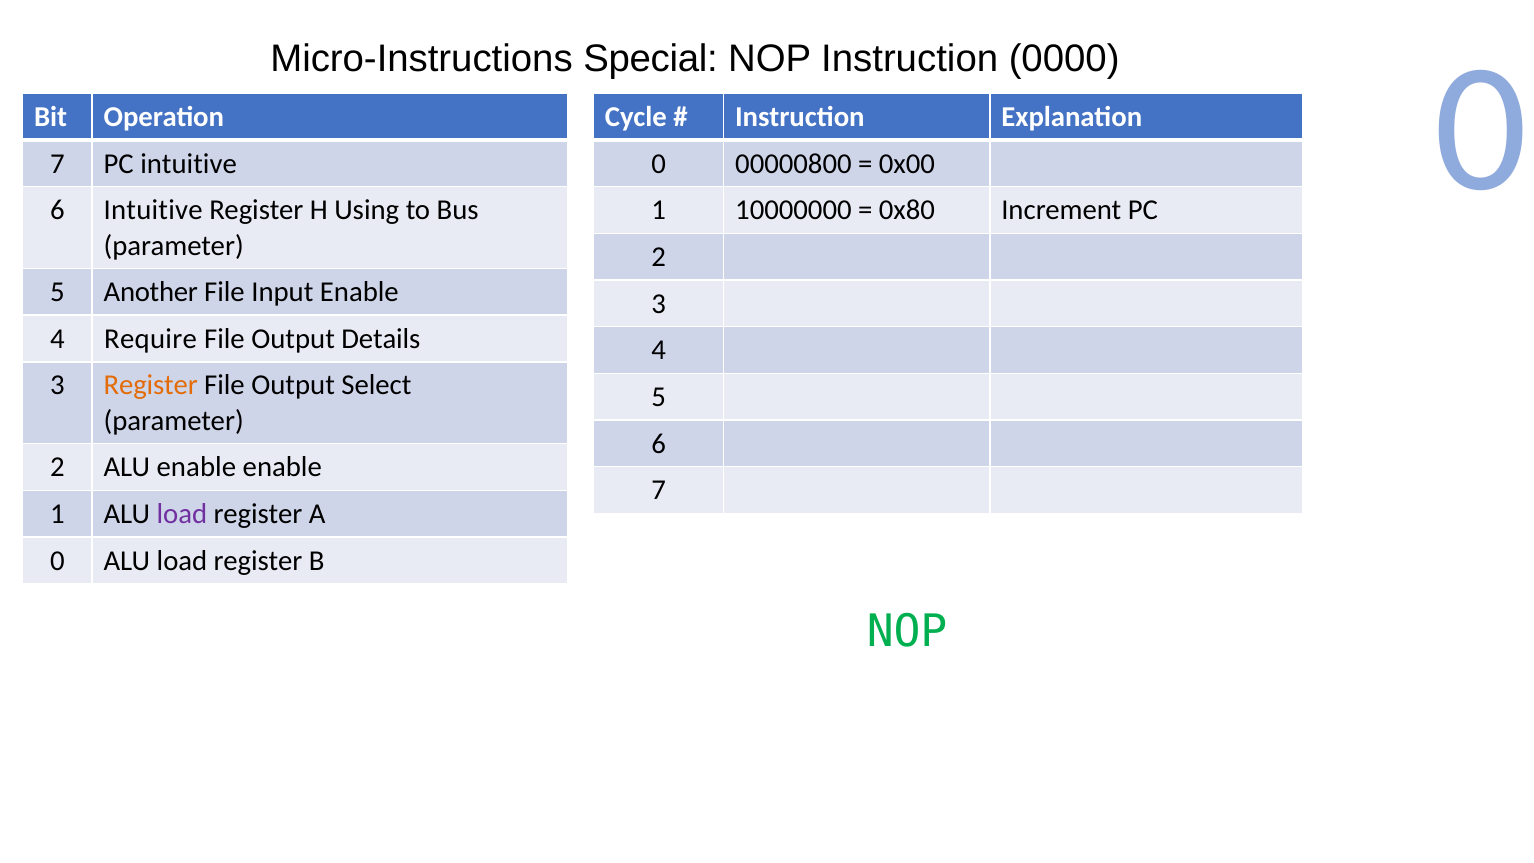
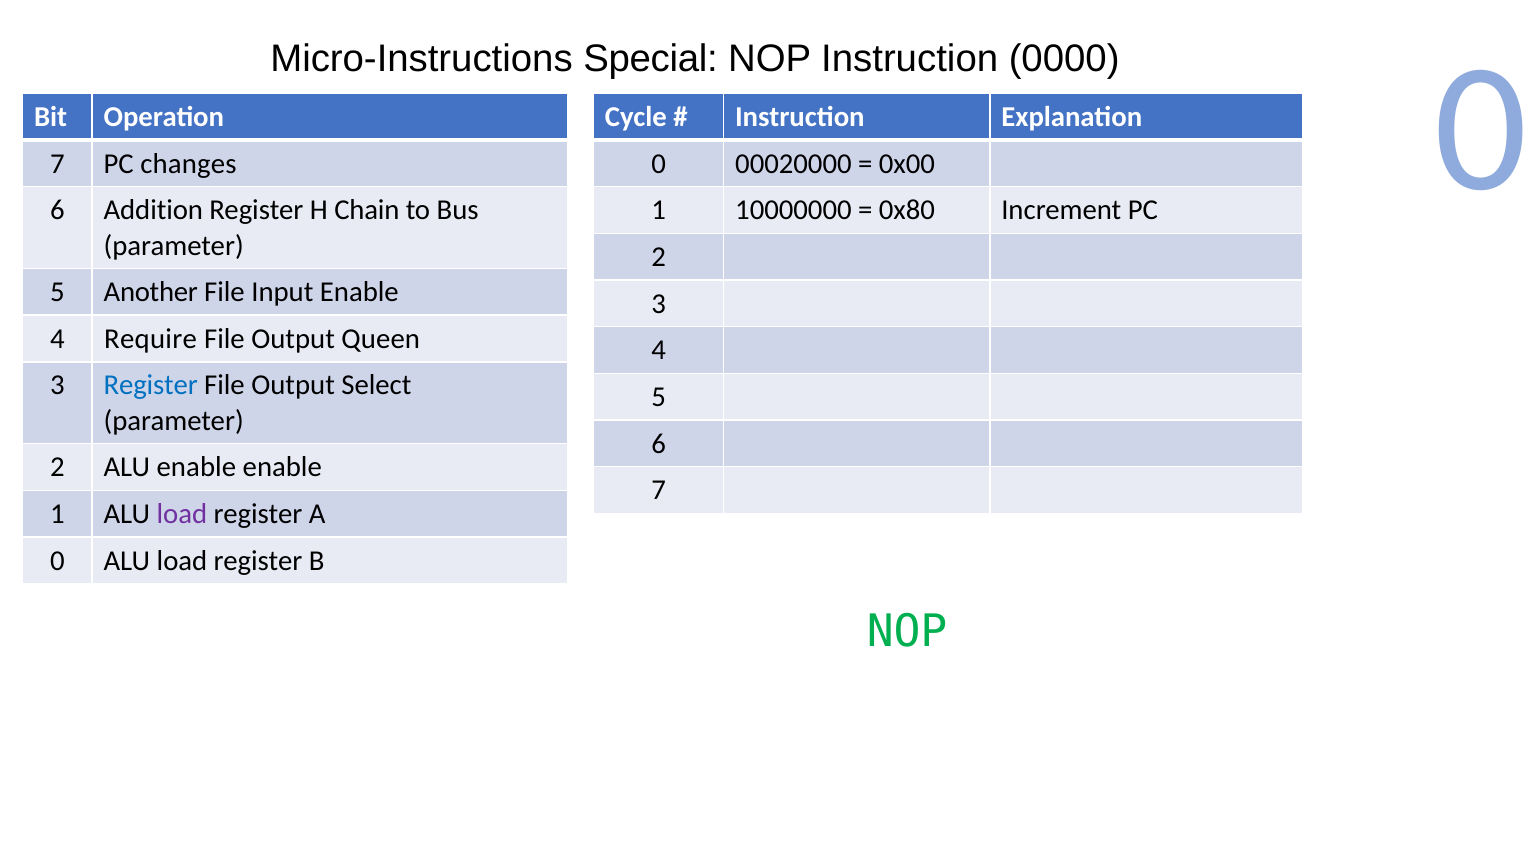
PC intuitive: intuitive -> changes (188, 164)
00000800: 00000800 -> 00020000 (793, 164)
6 Intuitive: Intuitive -> Addition (153, 210)
Using: Using -> Chain (367, 210)
Details: Details -> Queen (381, 339)
Register colour: orange -> blue (151, 385)
